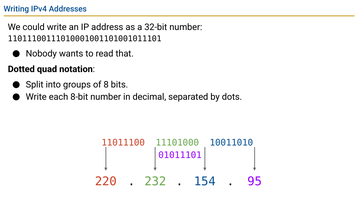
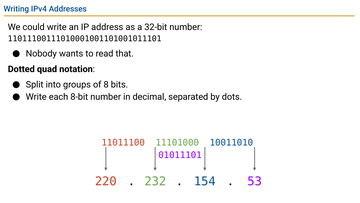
95: 95 -> 53 (255, 181)
